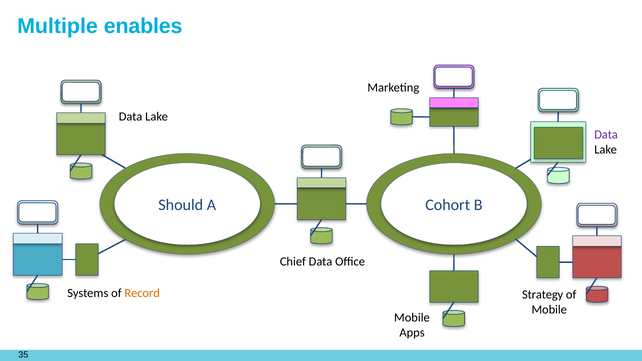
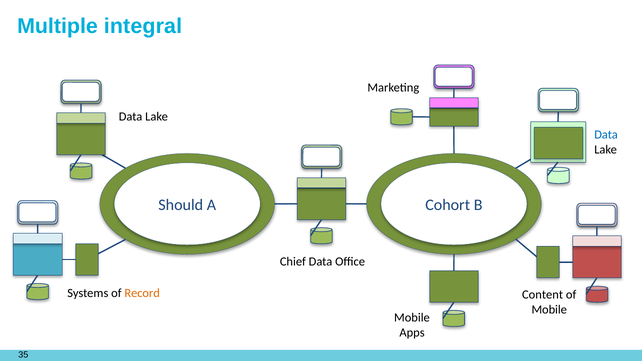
enables: enables -> integral (143, 26)
Data colour: purple -> blue (606, 135)
Strategy: Strategy -> Content (543, 295)
